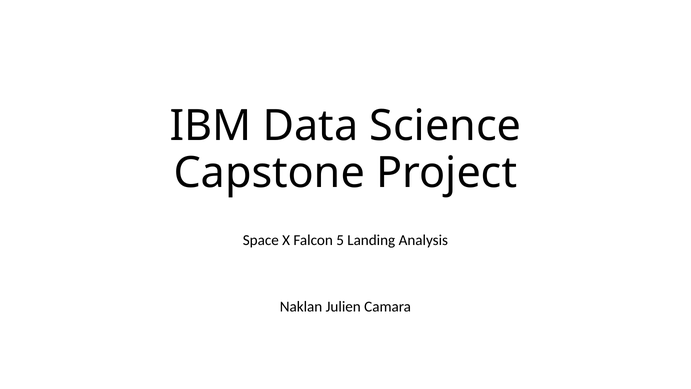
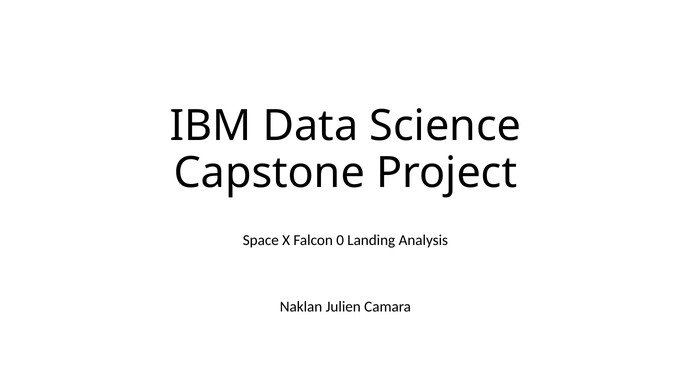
5: 5 -> 0 (340, 240)
